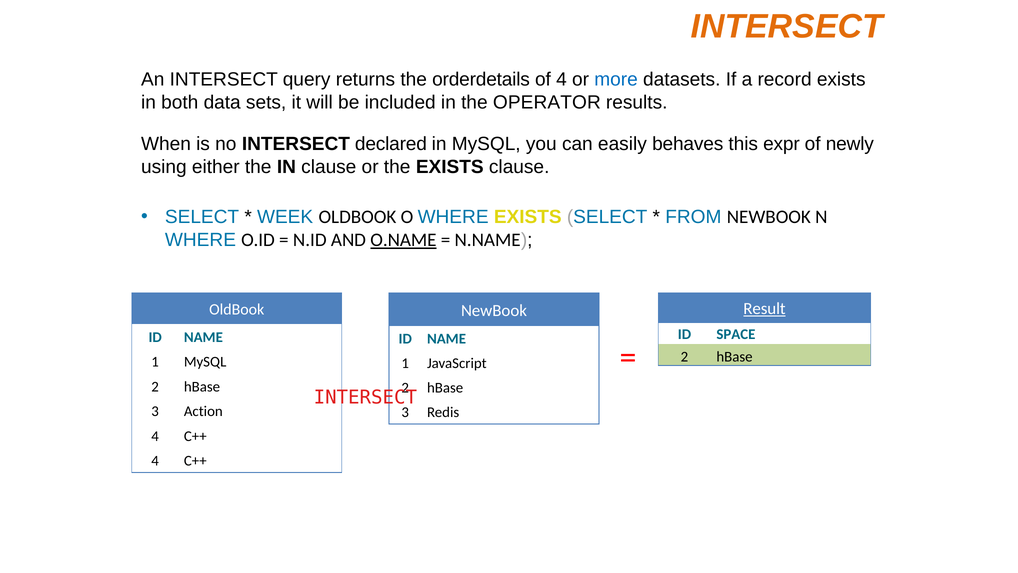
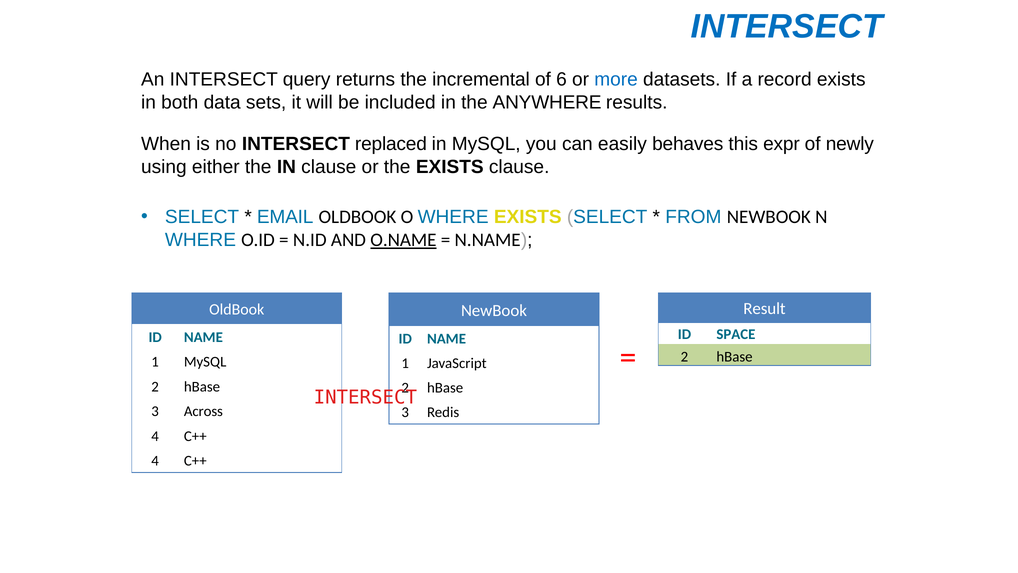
INTERSECT colour: orange -> blue (787, 26)
orderdetails: orderdetails -> incremental (481, 79)
of 4: 4 -> 6 (562, 79)
OPERATOR: OPERATOR -> ANYWHERE (547, 102)
declared: declared -> replaced (391, 144)
WEEK: WEEK -> EMAIL (285, 217)
Result underline: present -> none (764, 309)
Action: Action -> Across (203, 411)
